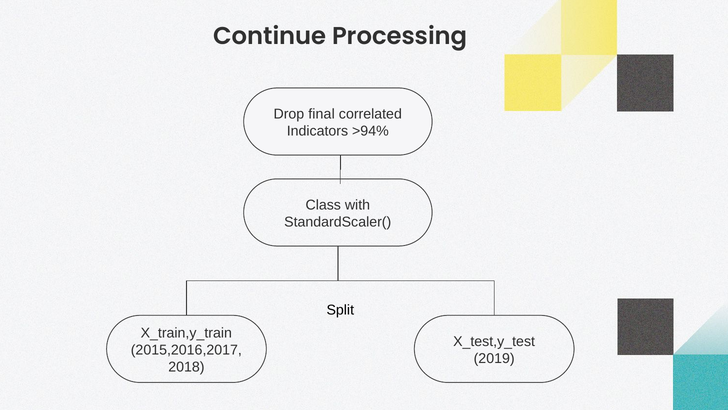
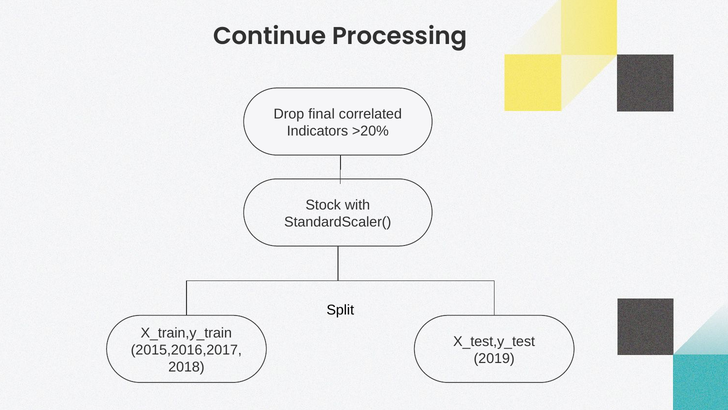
>94%: >94% -> >20% (370, 131)
Class: Class -> Stock (323, 205)
